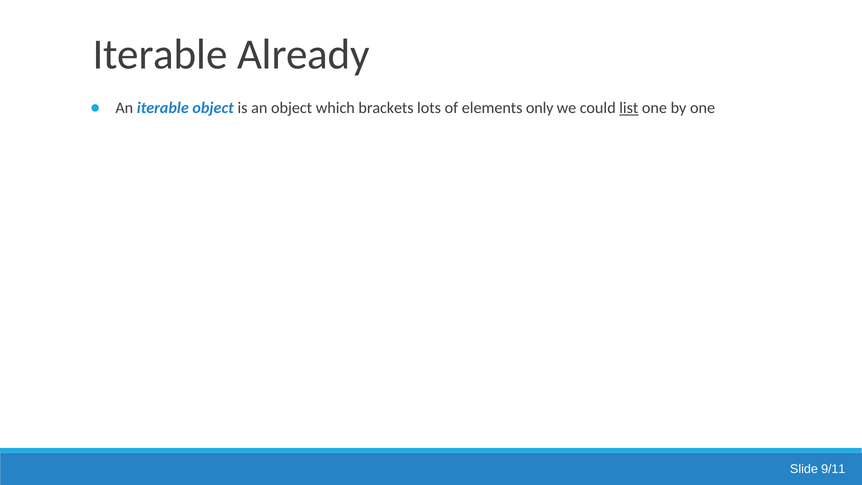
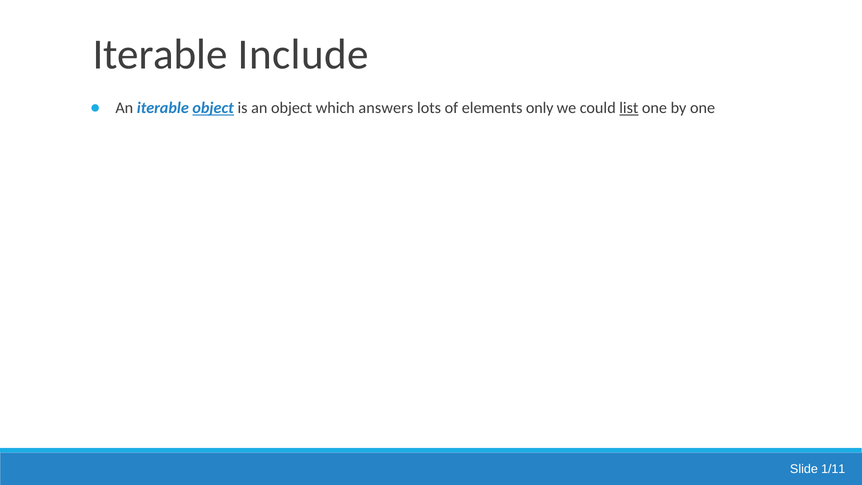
Already: Already -> Include (303, 55)
object underline: none -> present (213, 108)
brackets: brackets -> answers (386, 108)
9/11: 9/11 -> 1/11 (833, 469)
